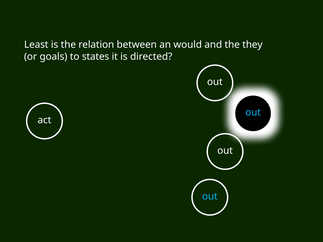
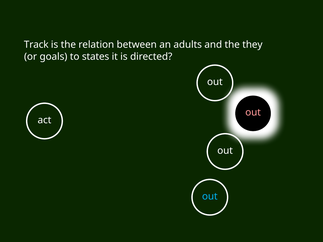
Least: Least -> Track (36, 45)
would: would -> adults (188, 45)
out colour: light blue -> pink (253, 113)
